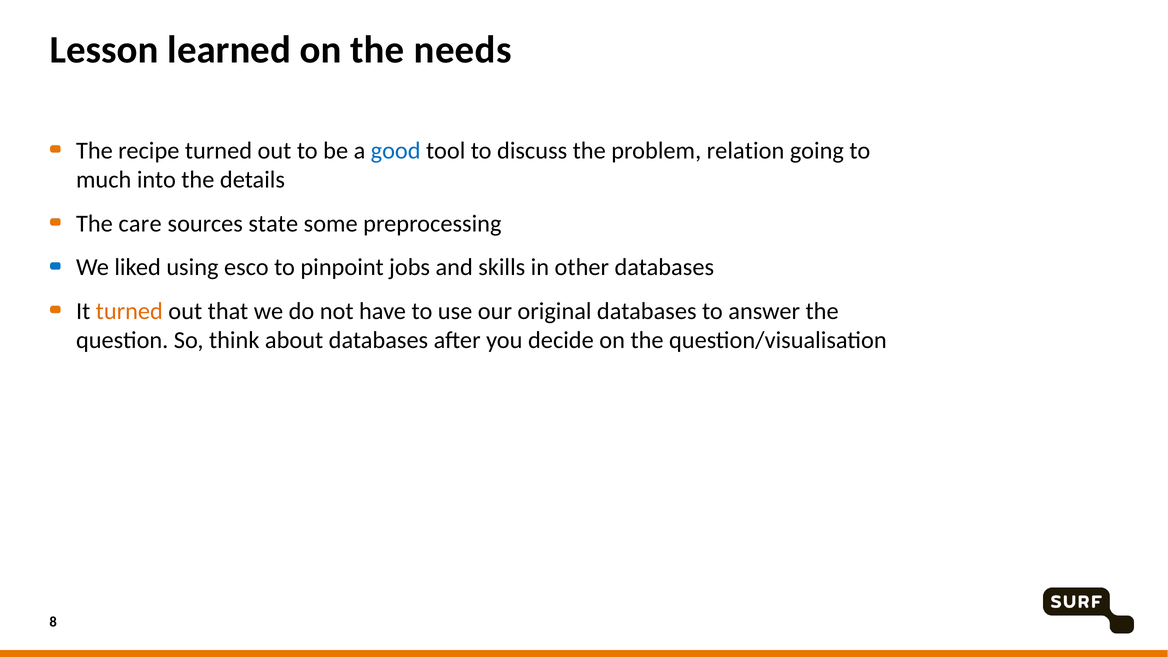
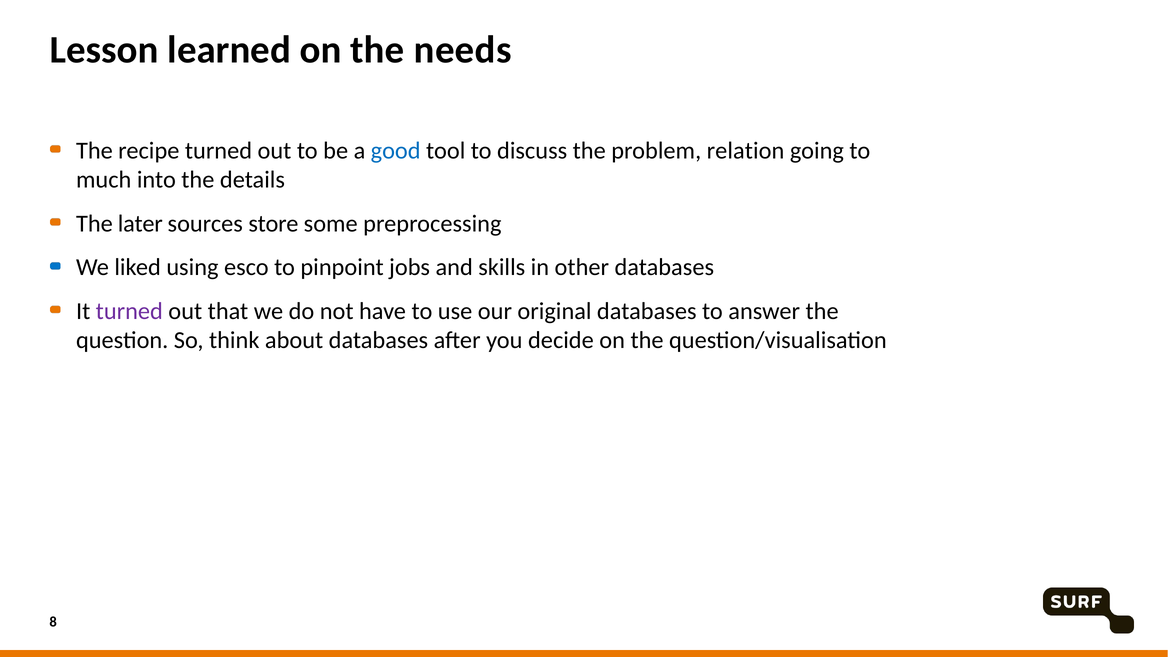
care: care -> later (140, 224)
state: state -> store (273, 224)
turned colour: orange -> purple (129, 311)
